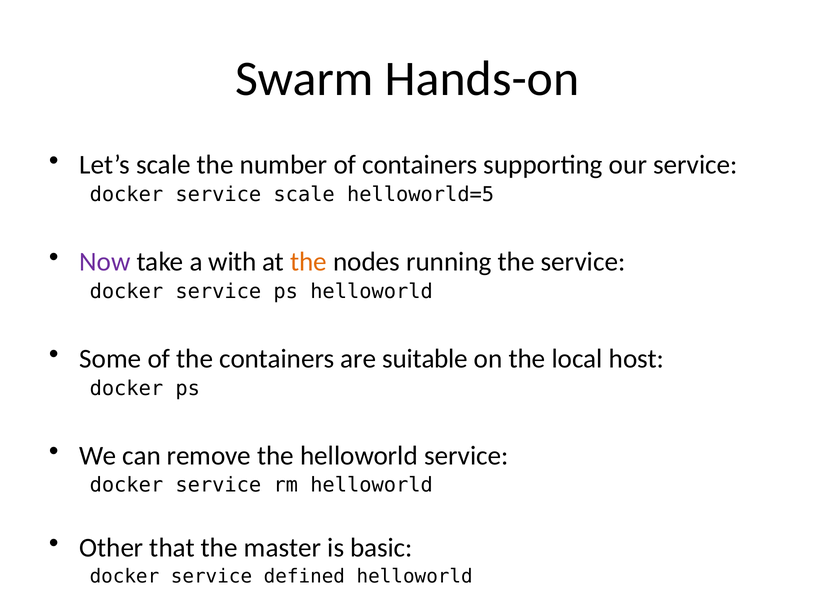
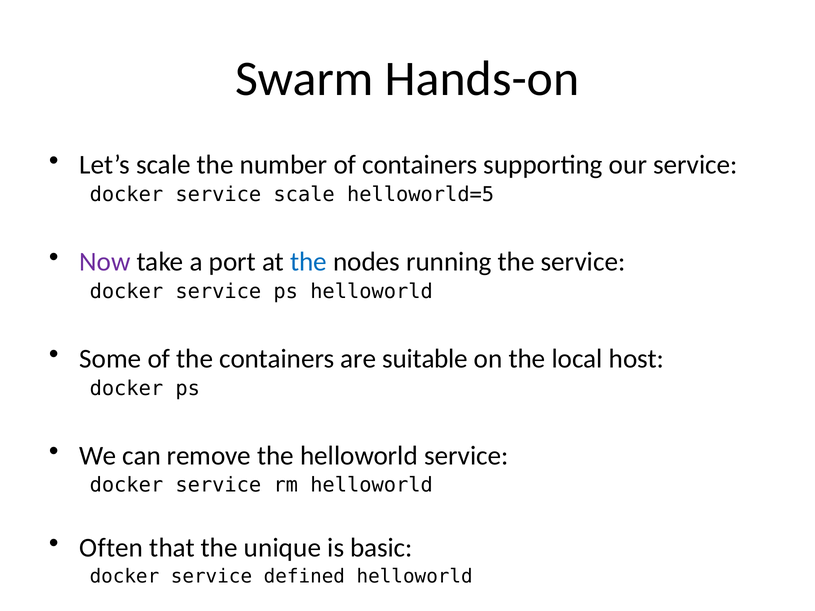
with: with -> port (232, 262)
the colour: orange -> blue (308, 262)
Other: Other -> Often (111, 548)
master: master -> unique (282, 548)
